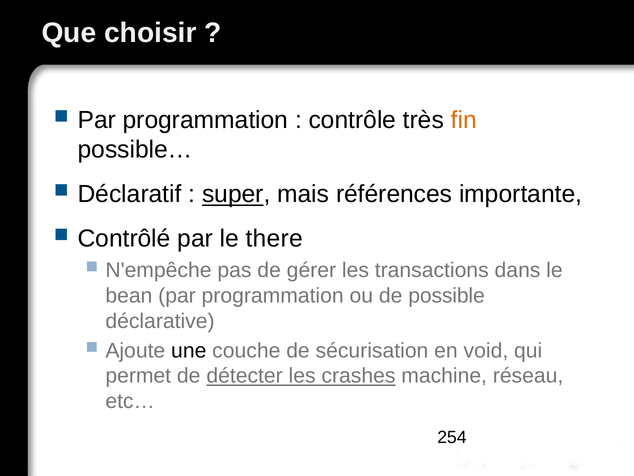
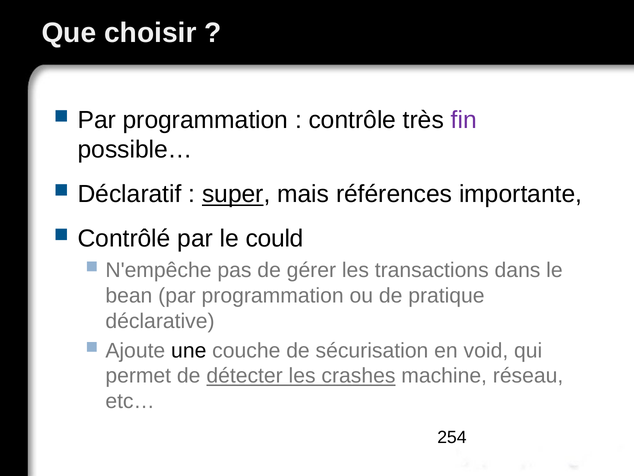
fin colour: orange -> purple (464, 120)
there: there -> could (275, 238)
possible: possible -> pratique (446, 295)
